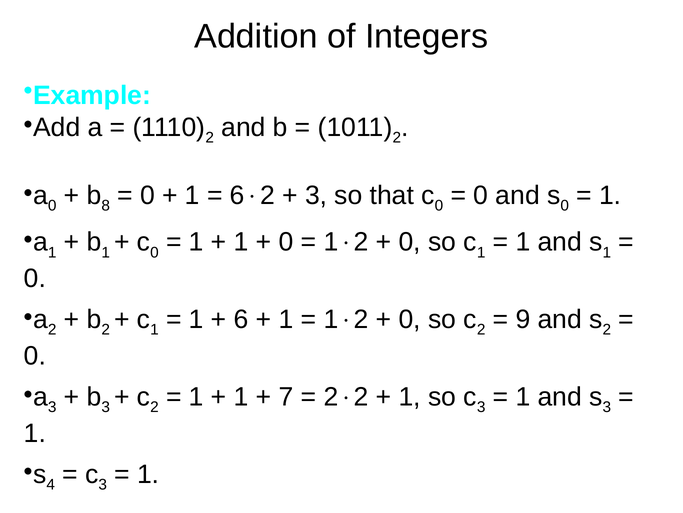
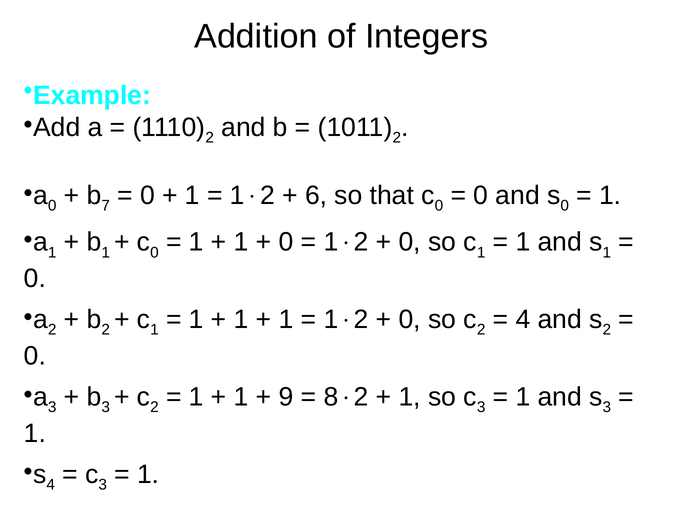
8: 8 -> 7 (106, 206)
6: 6 -> 1 (237, 195)
3: 3 -> 6 (316, 195)
6: 6 -> 1 (241, 319)
9: 9 -> 4 (523, 319)
7: 7 -> 9 (286, 396)
2: 2 -> 8 (331, 396)
